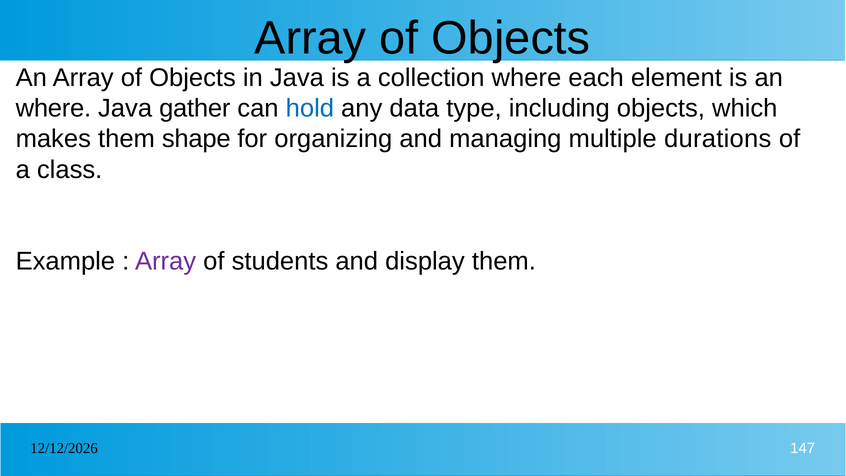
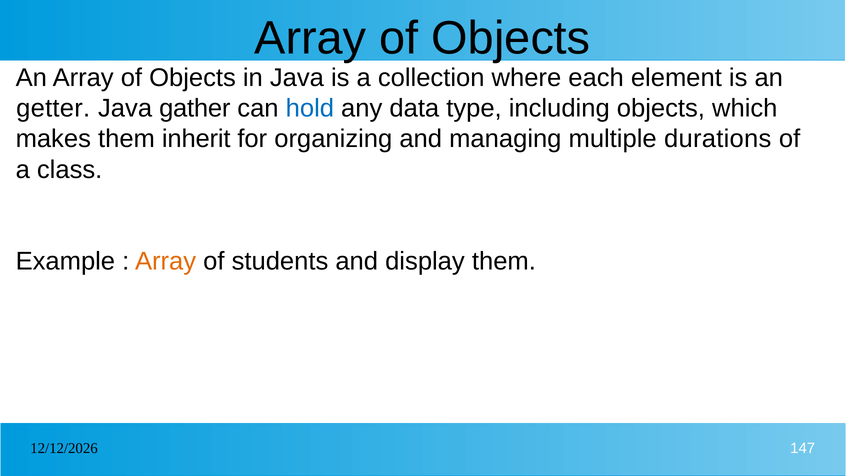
where: where -> getter (53, 108)
shape: shape -> inherit (196, 139)
Array colour: purple -> orange (166, 261)
